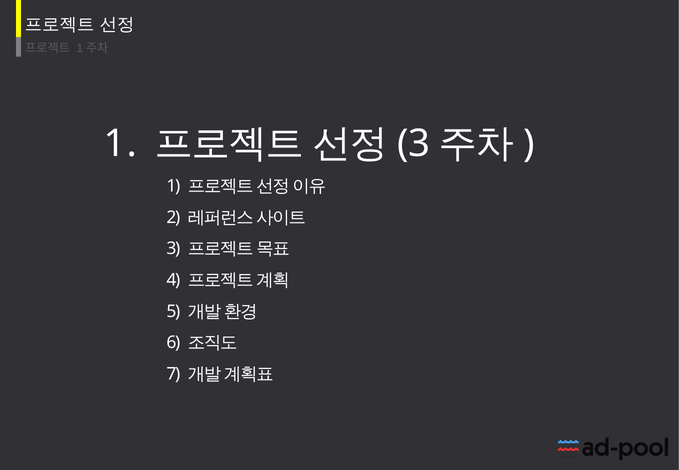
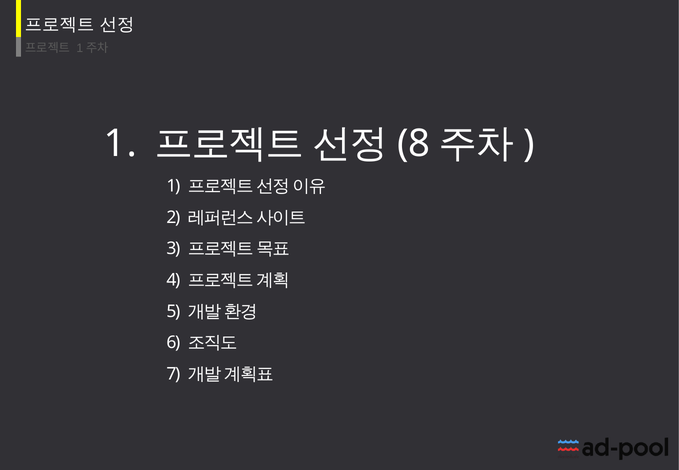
3: 3 -> 8 (414, 144)
